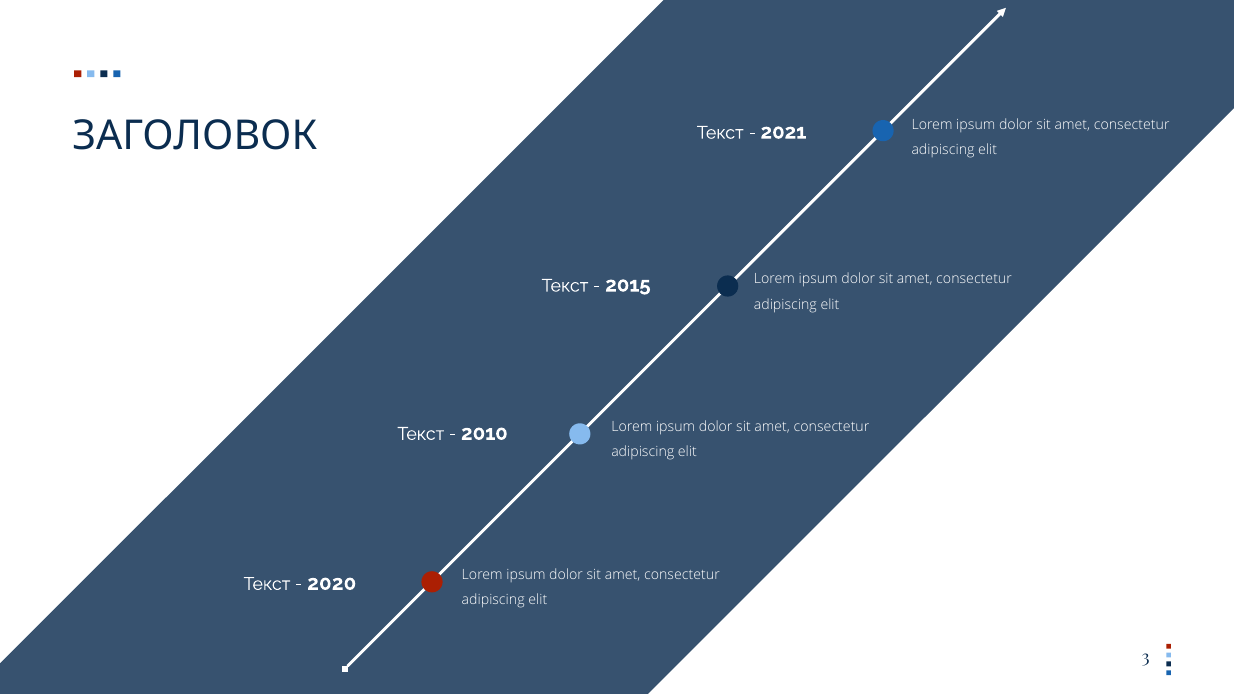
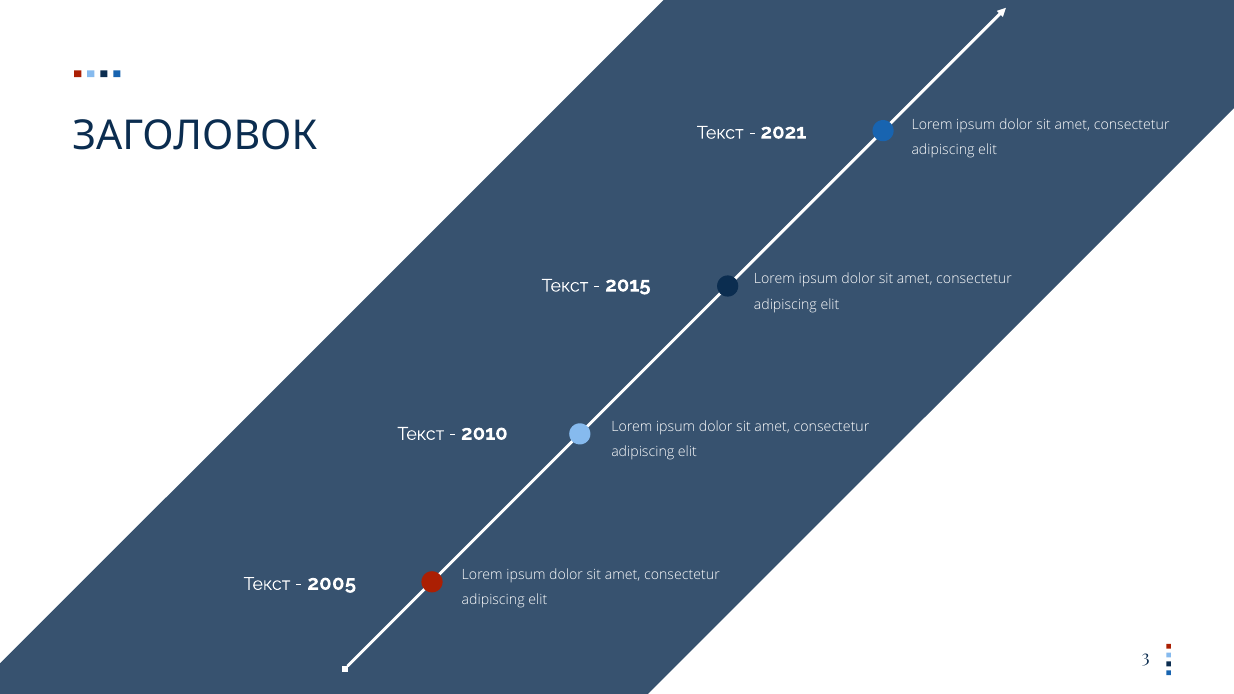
2020: 2020 -> 2005 (332, 583)
